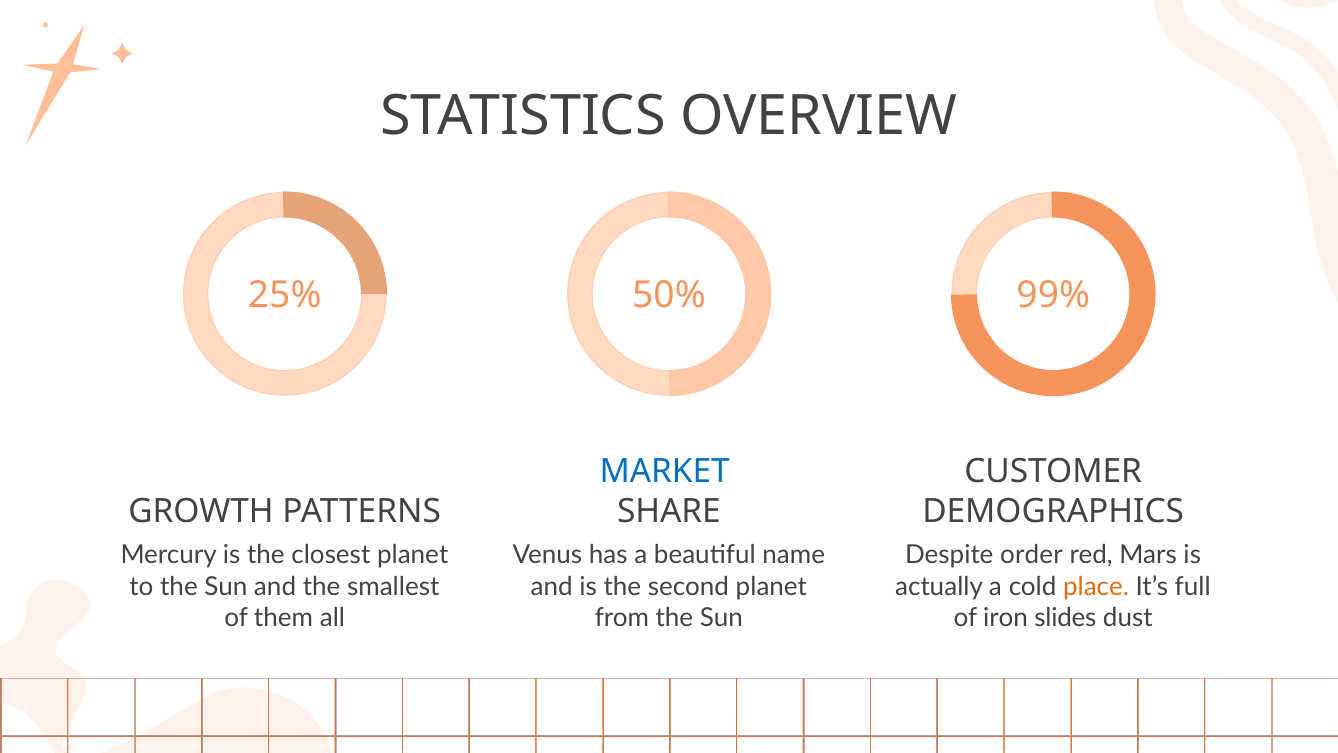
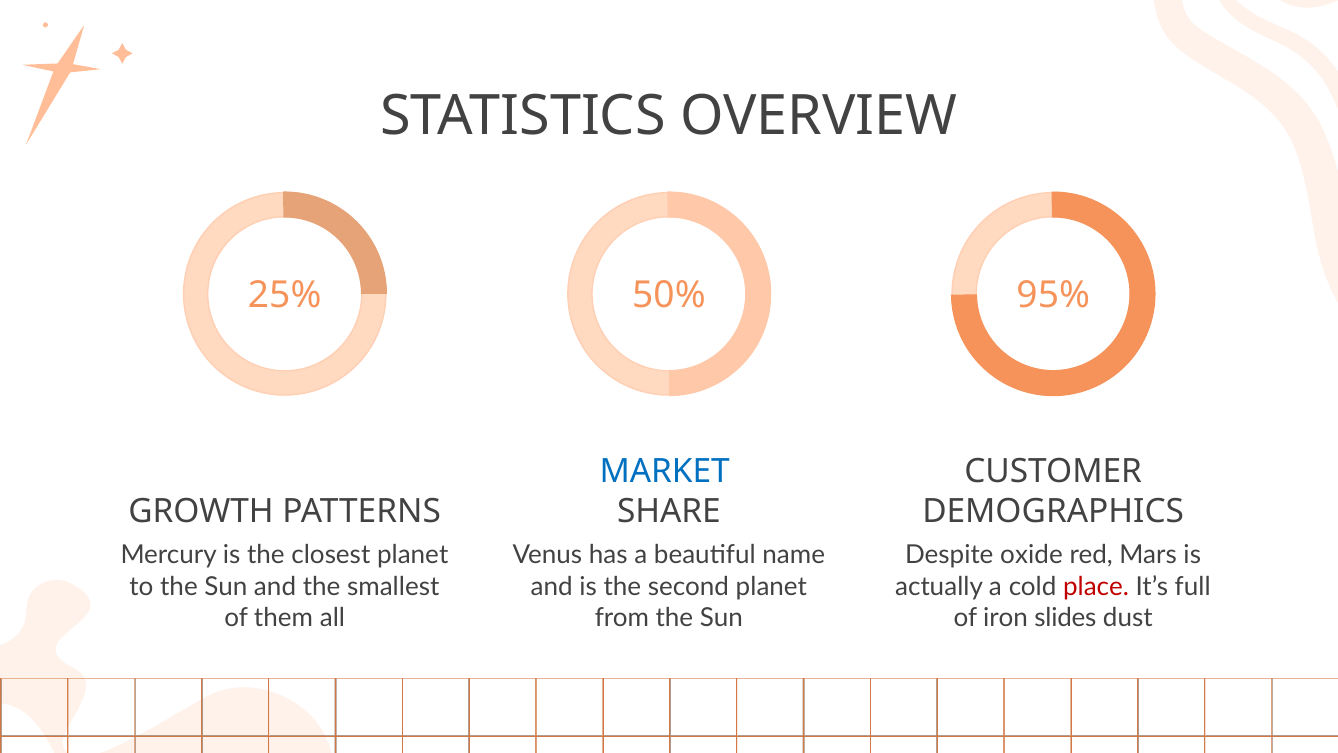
99%: 99% -> 95% (1053, 295)
order: order -> oxide (1031, 555)
place colour: orange -> red (1096, 586)
